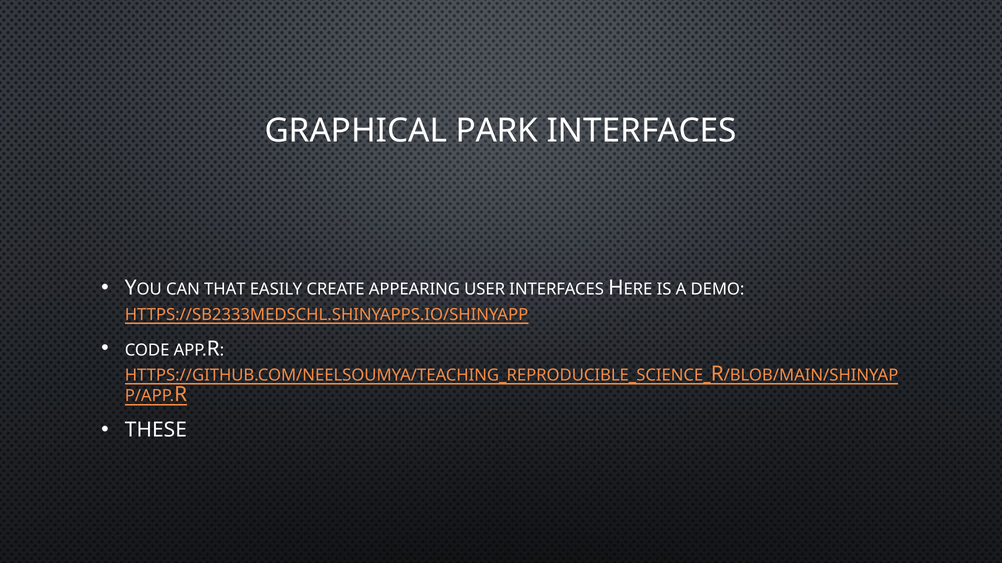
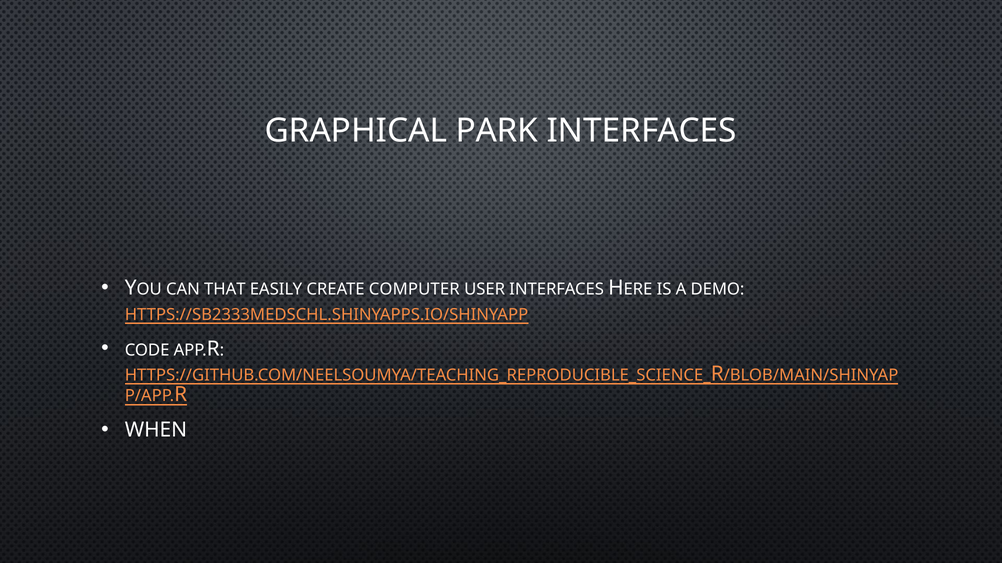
APPEARING: APPEARING -> COMPUTER (414, 290)
THESE: THESE -> WHEN (156, 431)
